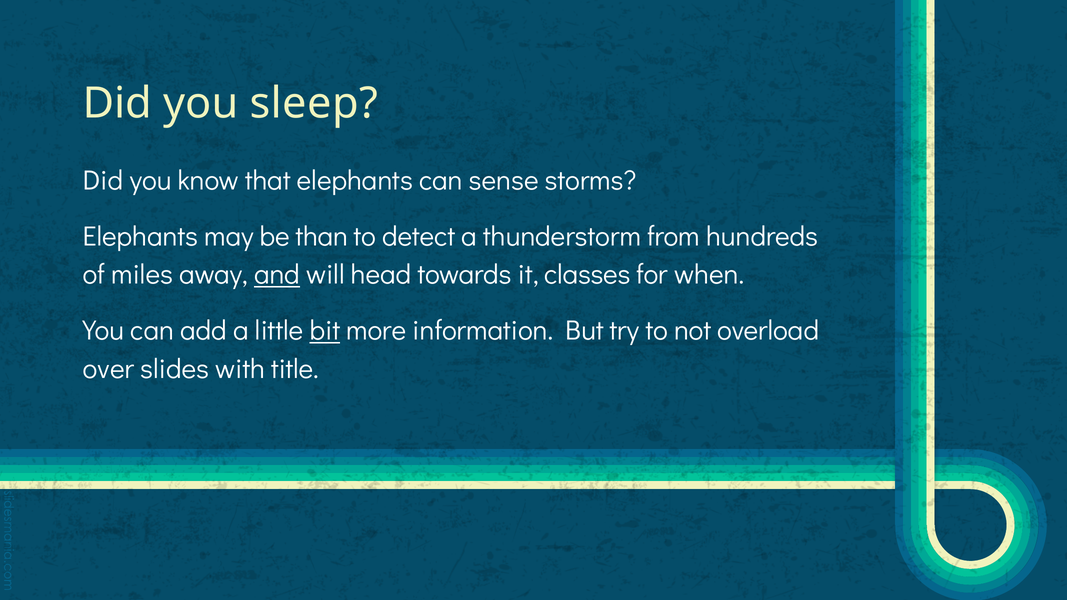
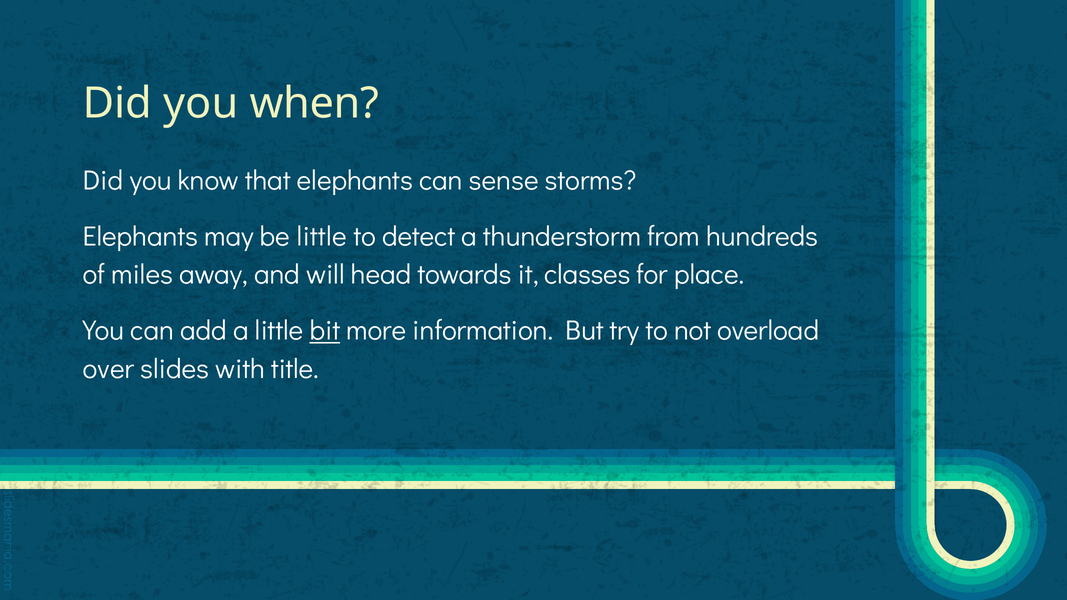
sleep: sleep -> when (314, 103)
be than: than -> little (322, 236)
and underline: present -> none (277, 275)
when: when -> place (709, 275)
